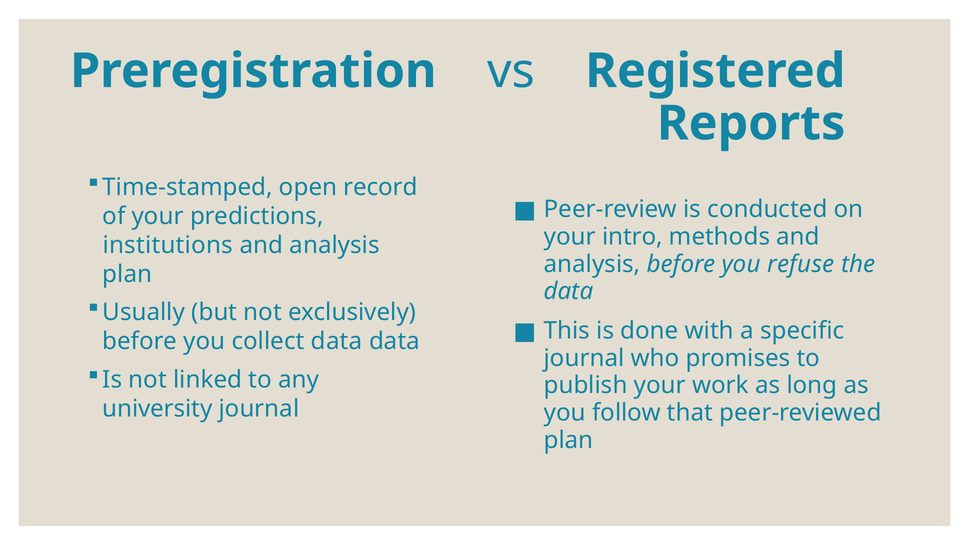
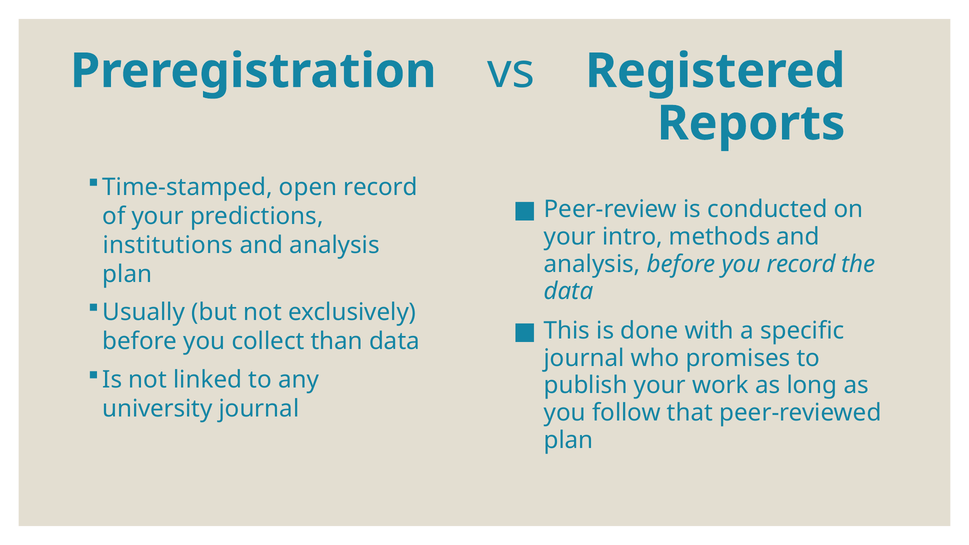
you refuse: refuse -> record (801, 264)
collect data: data -> than (337, 342)
